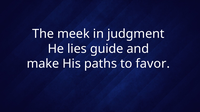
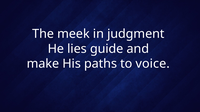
favor: favor -> voice (153, 64)
